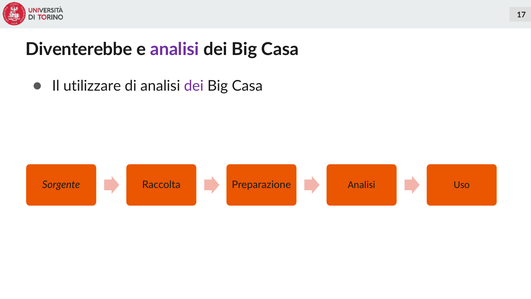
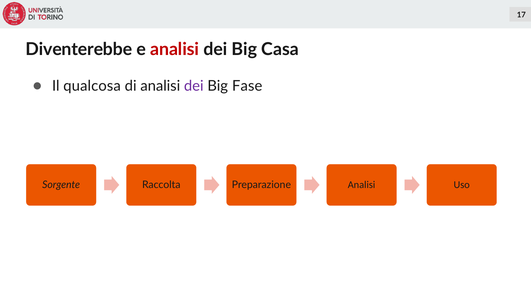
analisi colour: purple -> red (175, 49)
utilizzare: utilizzare -> qualcosa (92, 86)
Casa: Casa -> Fase (247, 86)
